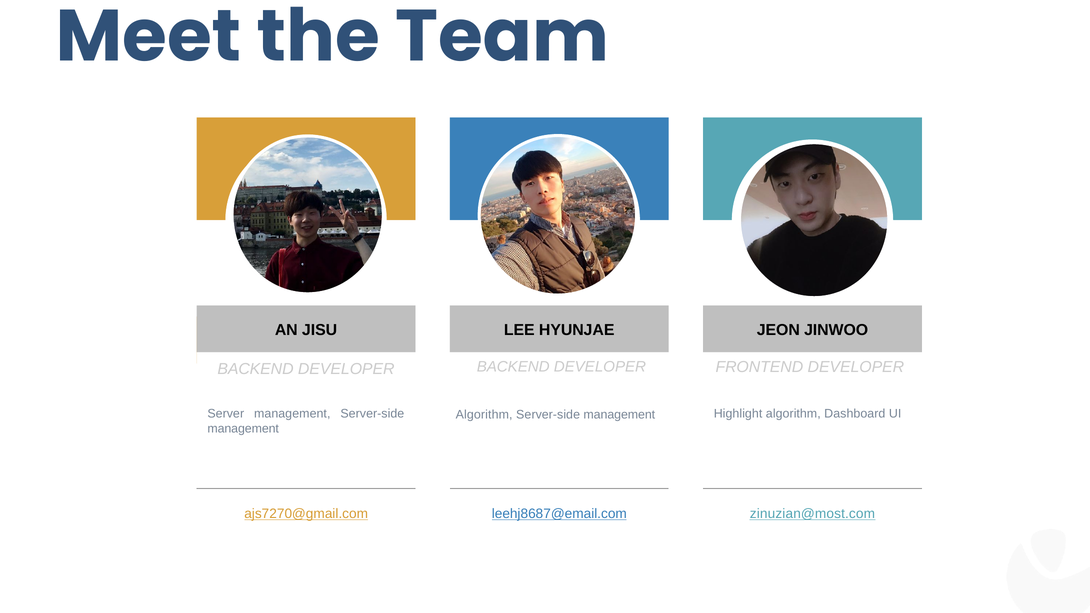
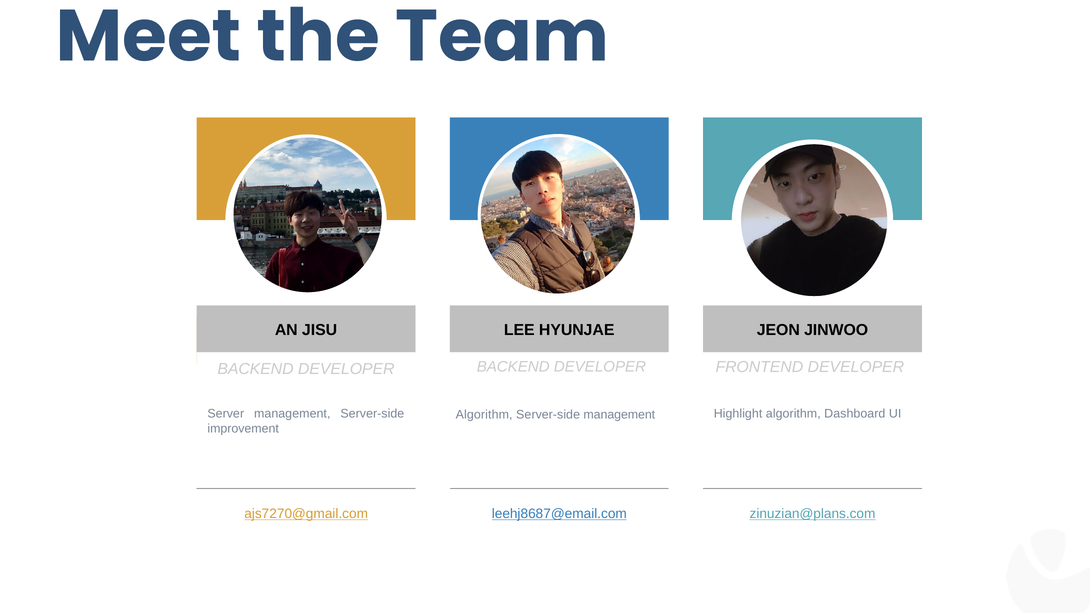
management: management -> improvement (243, 429)
zinuzian@most.com: zinuzian@most.com -> zinuzian@plans.com (813, 514)
